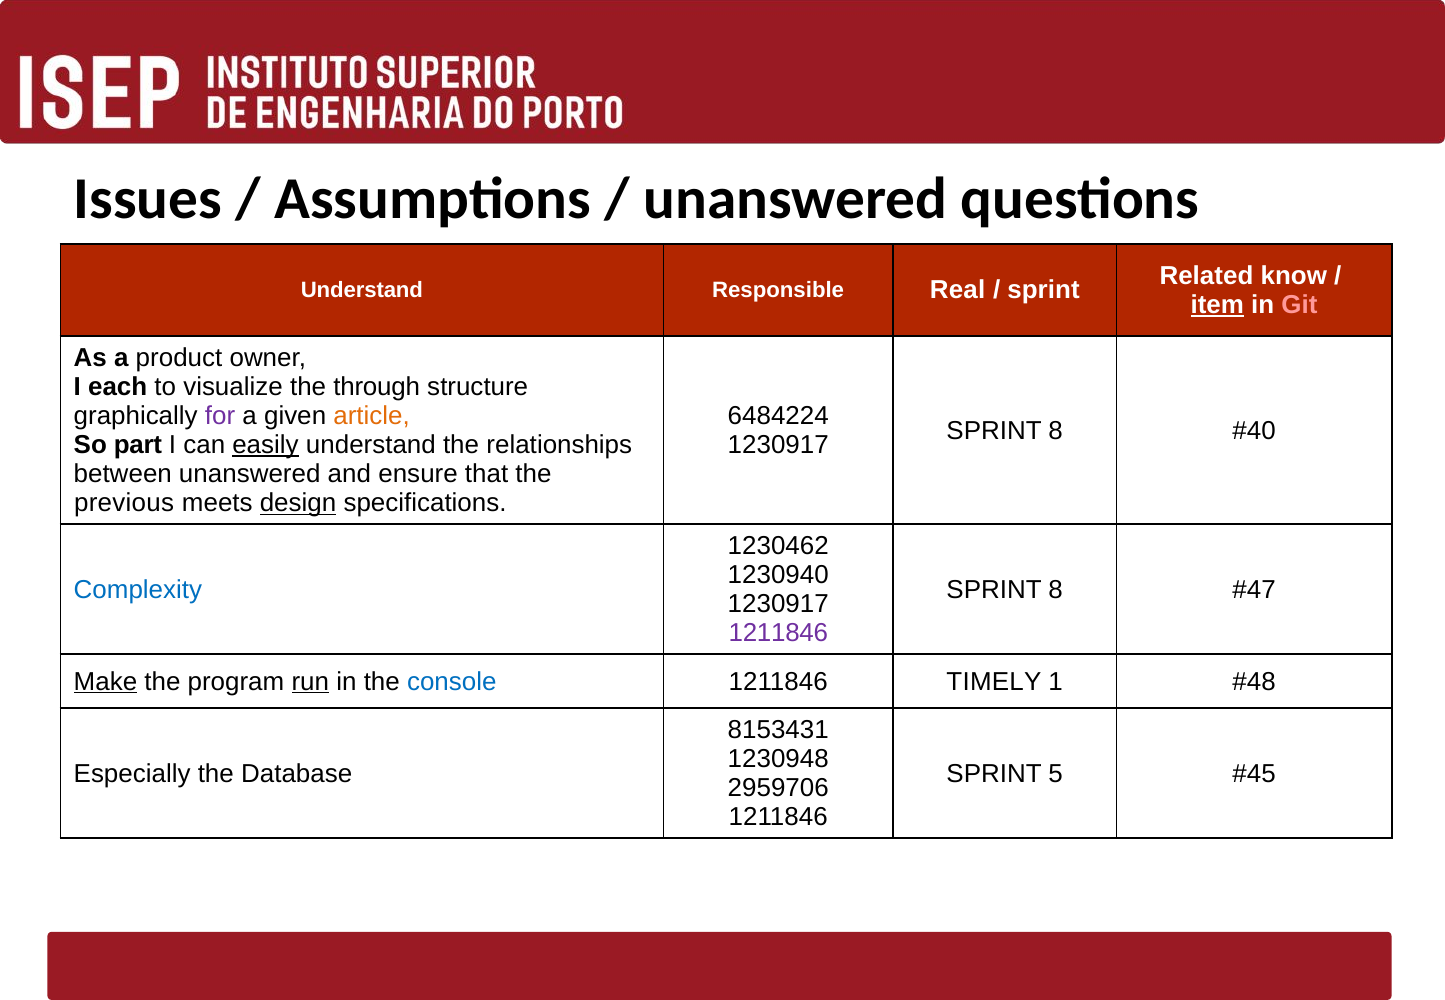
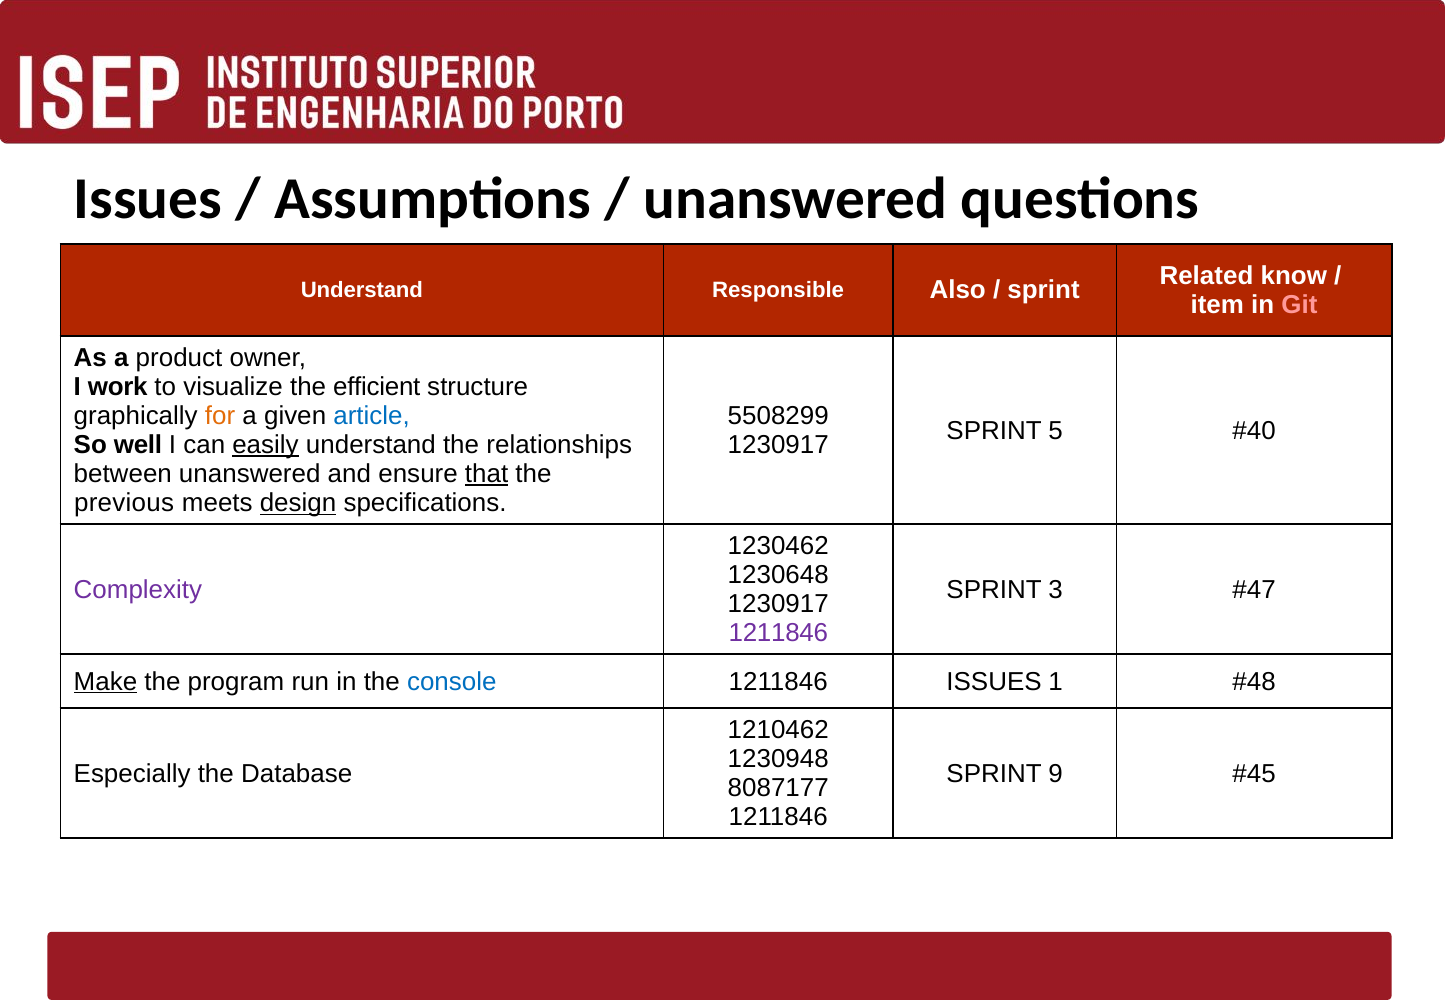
Real: Real -> Also (958, 291)
item underline: present -> none (1217, 305)
each: each -> work (118, 387)
through: through -> efficient (377, 387)
for colour: purple -> orange (220, 416)
article colour: orange -> blue (372, 416)
6484224: 6484224 -> 5508299 (778, 416)
8: 8 -> 5 (1056, 431)
part: part -> well (138, 445)
that underline: none -> present (487, 474)
1230940: 1230940 -> 1230648 (778, 575)
Complexity colour: blue -> purple (138, 590)
8: 8 -> 3 (1056, 590)
run underline: present -> none (310, 682)
1211846 TIMELY: TIMELY -> ISSUES (994, 682)
8153431: 8153431 -> 1210462 (778, 730)
5: 5 -> 9 (1056, 774)
2959706: 2959706 -> 8087177 (778, 788)
